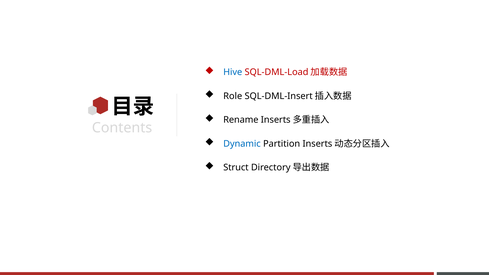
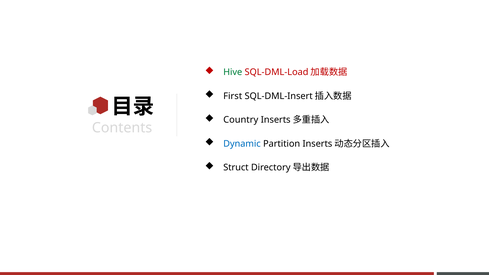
Hive colour: blue -> green (233, 72)
Role: Role -> First (233, 96)
Rename: Rename -> Country (241, 120)
